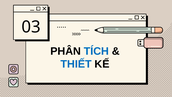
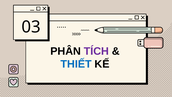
TÍCH colour: blue -> purple (96, 51)
